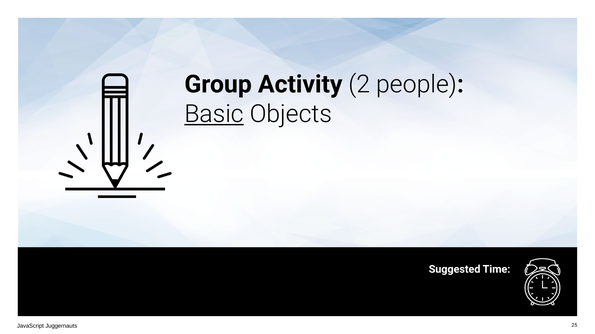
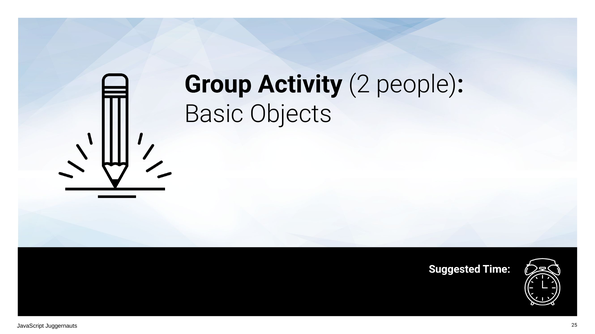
Basic underline: present -> none (214, 114)
